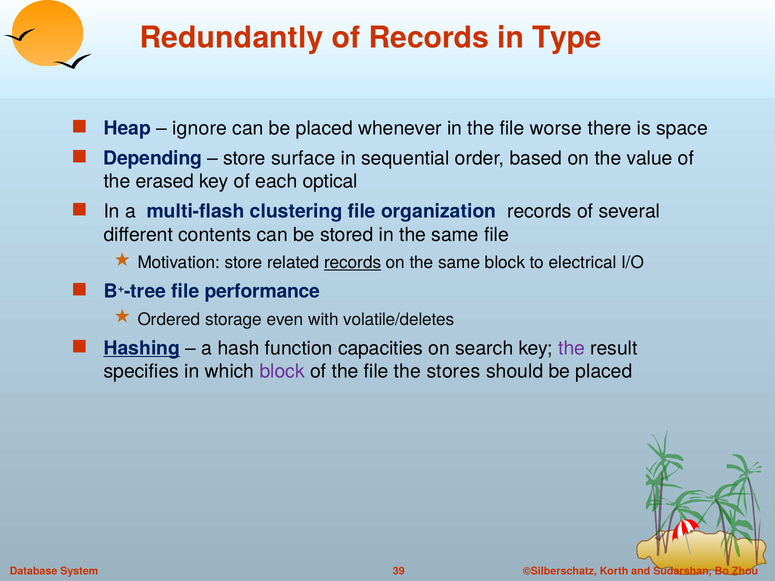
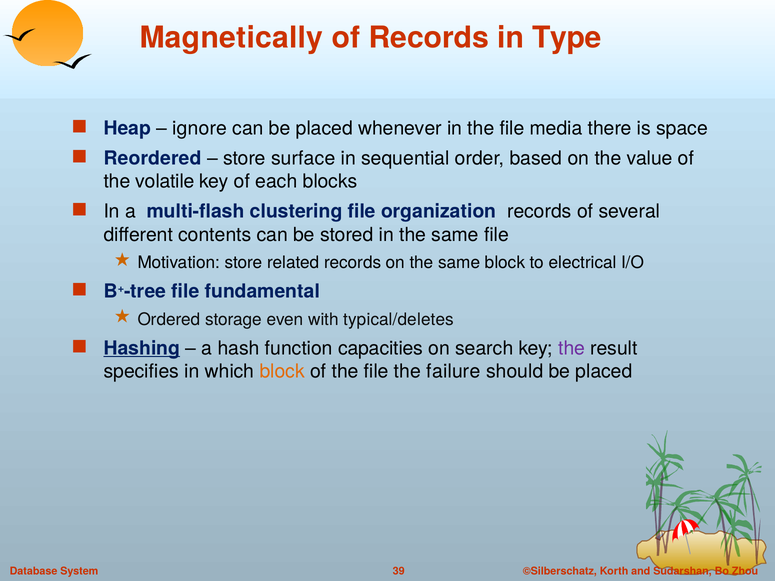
Redundantly: Redundantly -> Magnetically (231, 38)
worse: worse -> media (556, 128)
Depending: Depending -> Reordered (153, 158)
erased: erased -> volatile (165, 182)
optical: optical -> blocks (330, 182)
records underline: present -> none (353, 263)
performance: performance -> fundamental (262, 292)
volatile/deletes: volatile/deletes -> typical/deletes (399, 319)
block colour: purple -> orange (282, 372)
stores: stores -> failure (453, 372)
